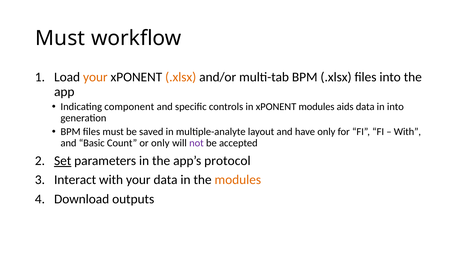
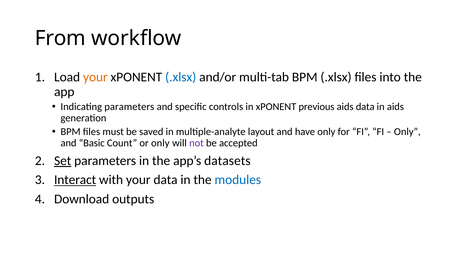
Must: Must -> From (60, 38)
.xlsx colour: orange -> blue (181, 77)
Indicating component: component -> parameters (129, 107)
xPONENT modules: modules -> previous (316, 107)
in into: into -> aids (395, 107)
With: With -> Only (407, 132)
protocol: protocol -> datasets (227, 161)
Interact underline: none -> present (75, 180)
modules colour: orange -> blue (238, 180)
